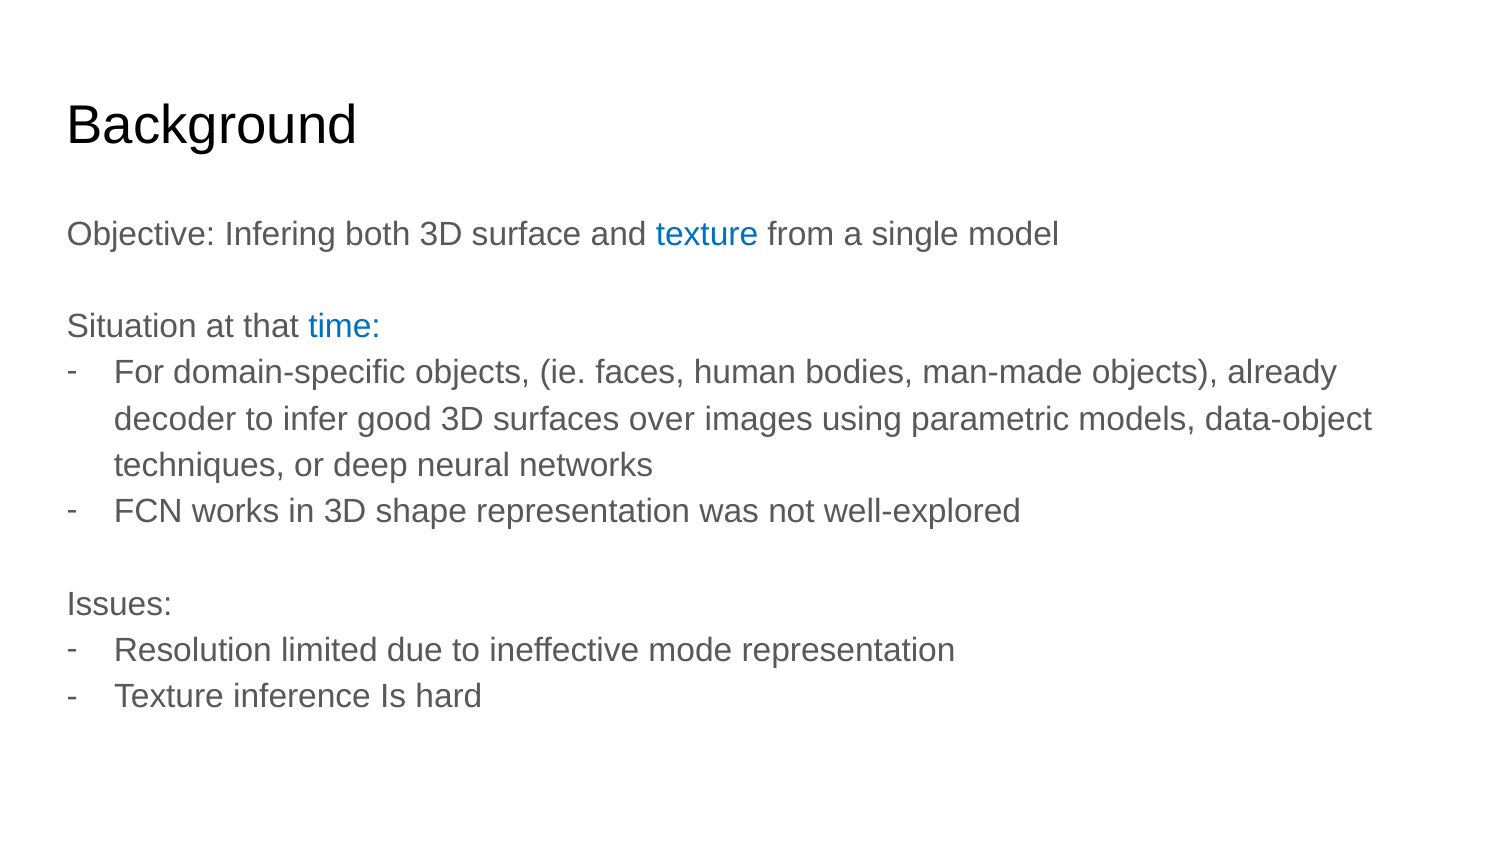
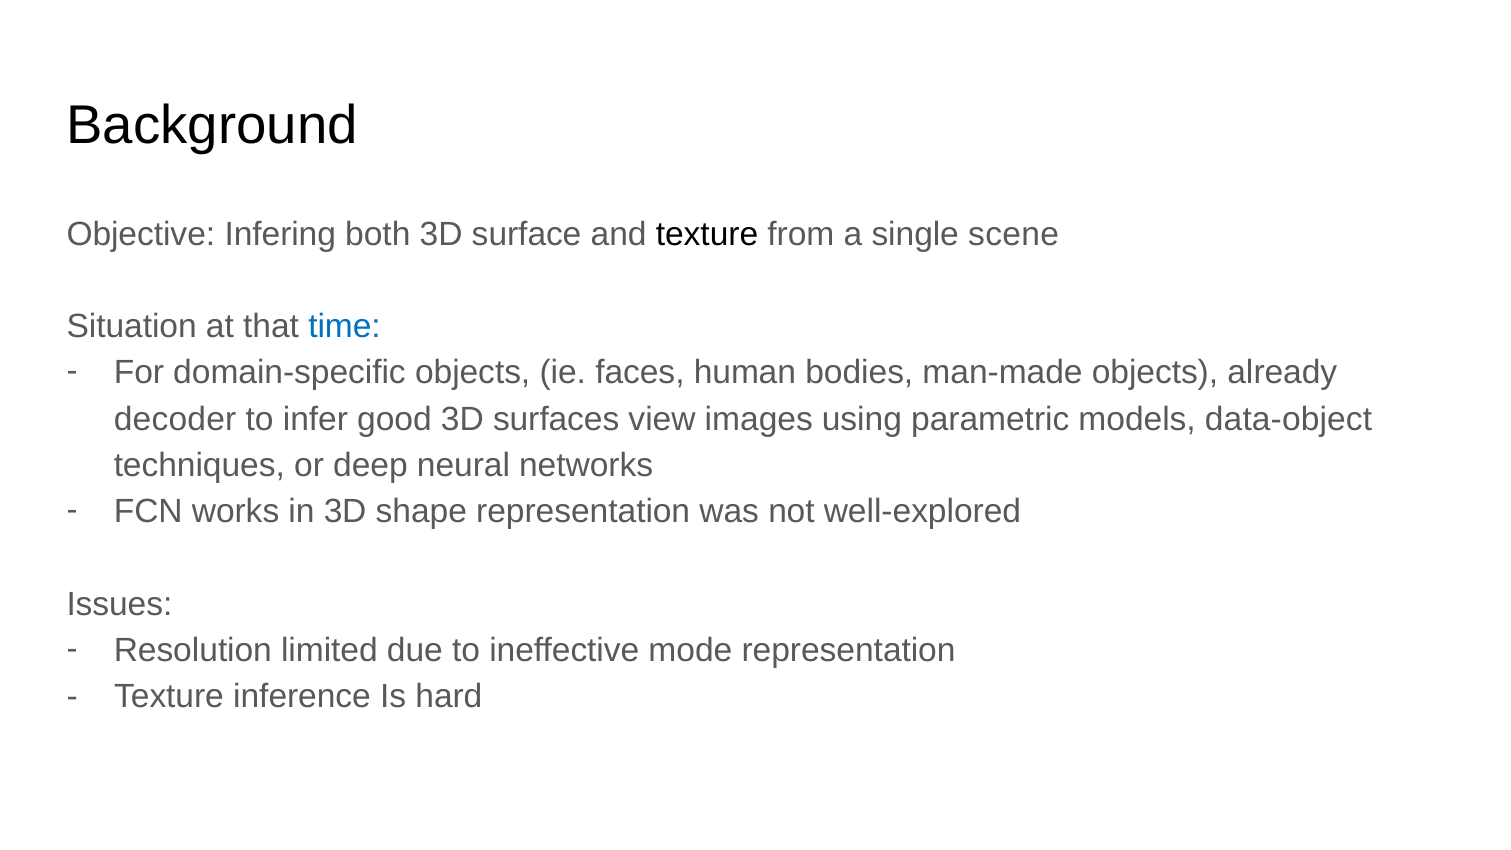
texture colour: blue -> black (707, 234)
model: model -> scene (1014, 234)
over: over -> view (662, 419)
